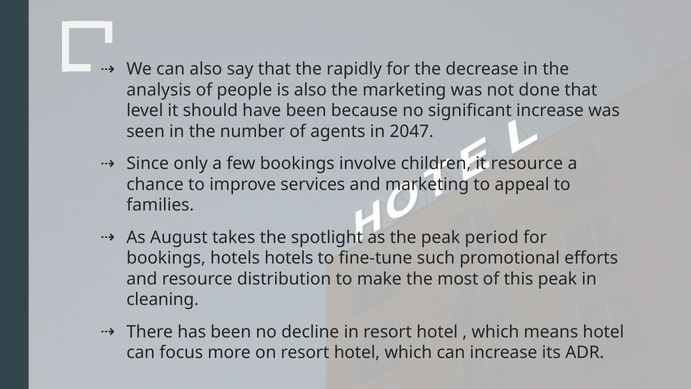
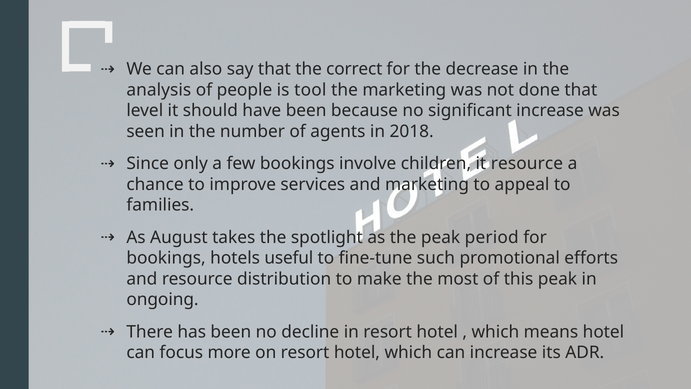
rapidly: rapidly -> correct (354, 69)
is also: also -> tool (310, 90)
2047: 2047 -> 2018 (412, 131)
hotels hotels: hotels -> useful (289, 258)
cleaning: cleaning -> ongoing (163, 299)
